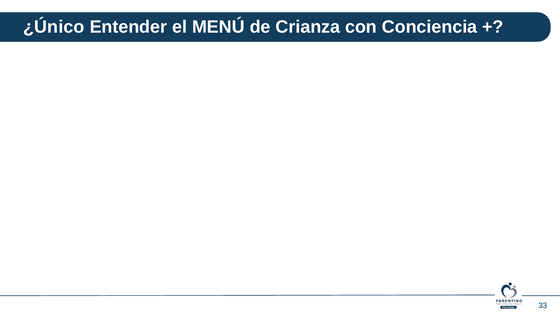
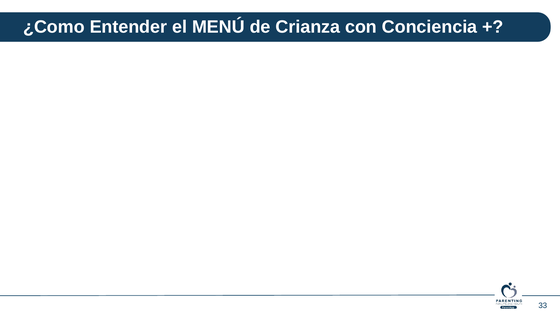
¿Único: ¿Único -> ¿Como (54, 27)
